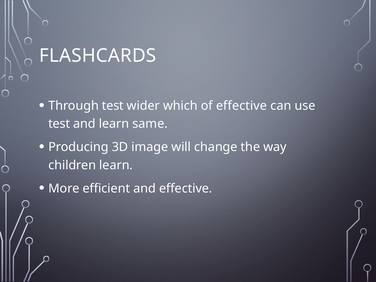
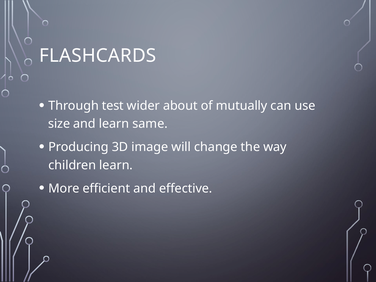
which: which -> about (180, 106)
of effective: effective -> mutually (242, 106)
test: test -> size (59, 124)
